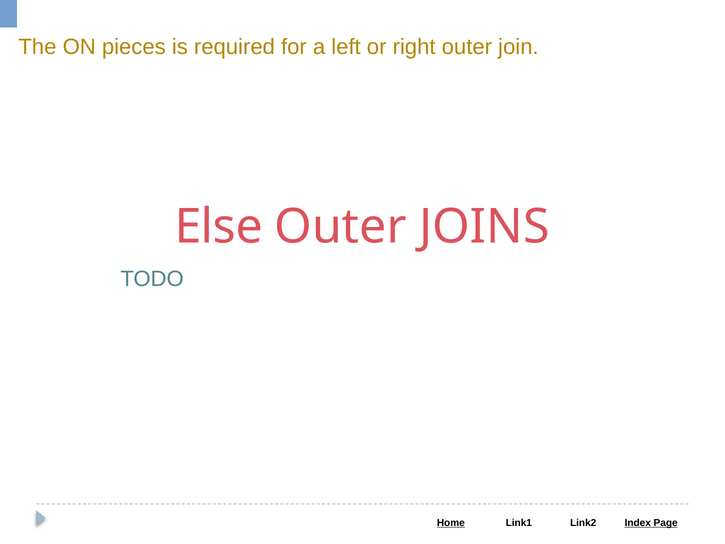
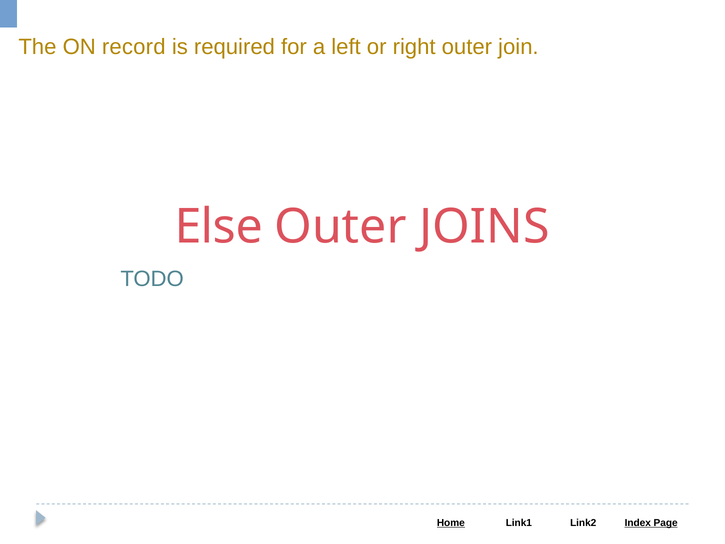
pieces: pieces -> record (134, 47)
